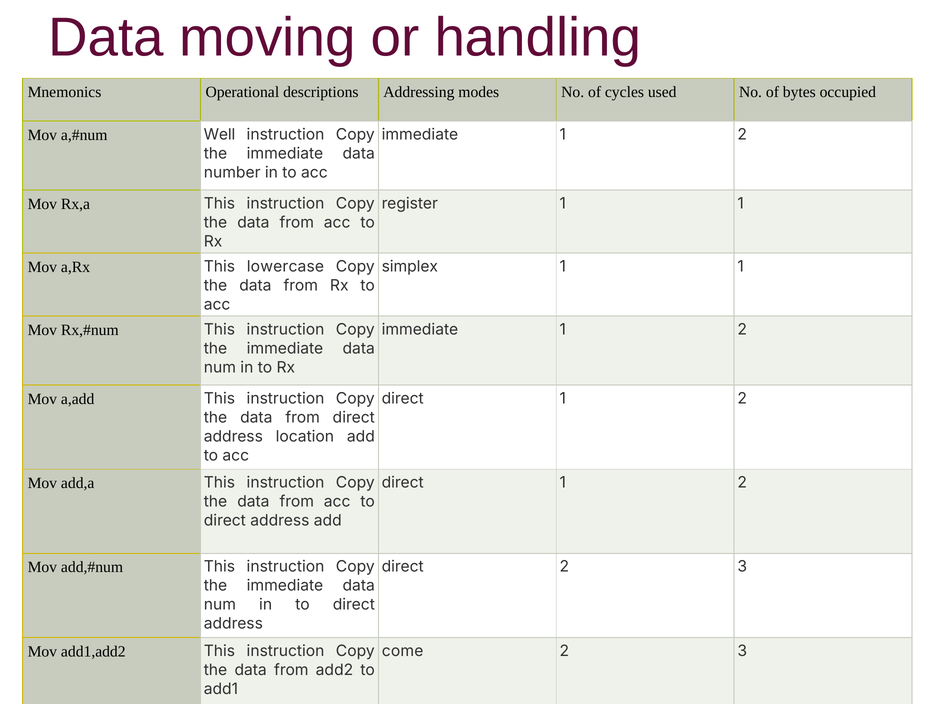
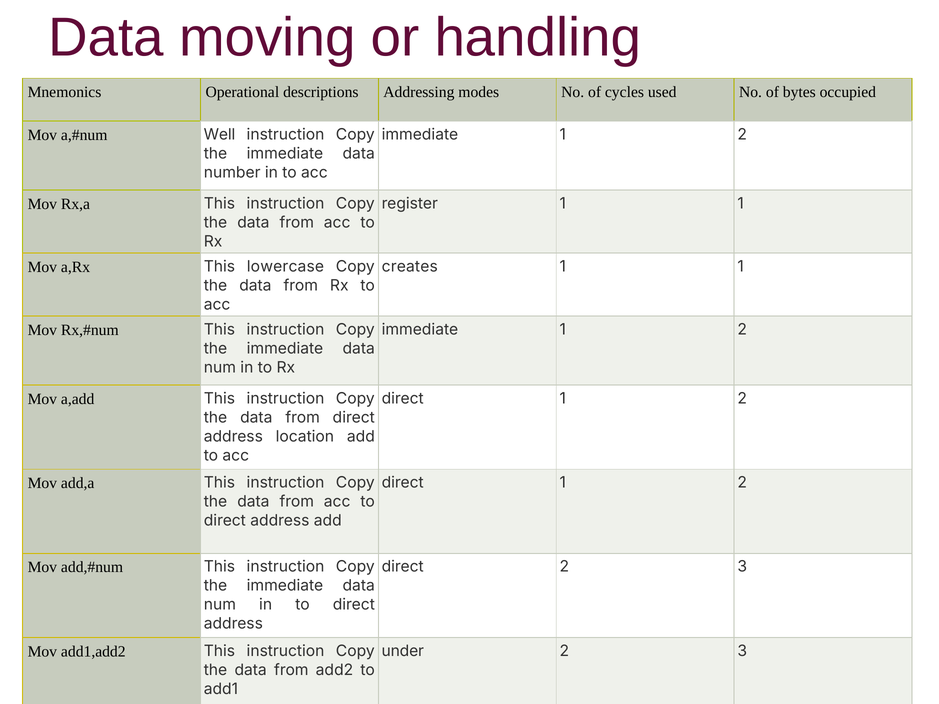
simplex: simplex -> creates (410, 267)
come: come -> under (403, 651)
